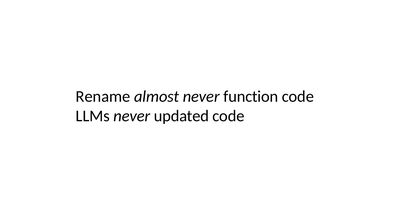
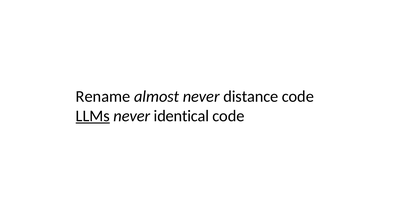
function: function -> distance (251, 96)
LLMs underline: none -> present (93, 116)
updated: updated -> identical (181, 116)
